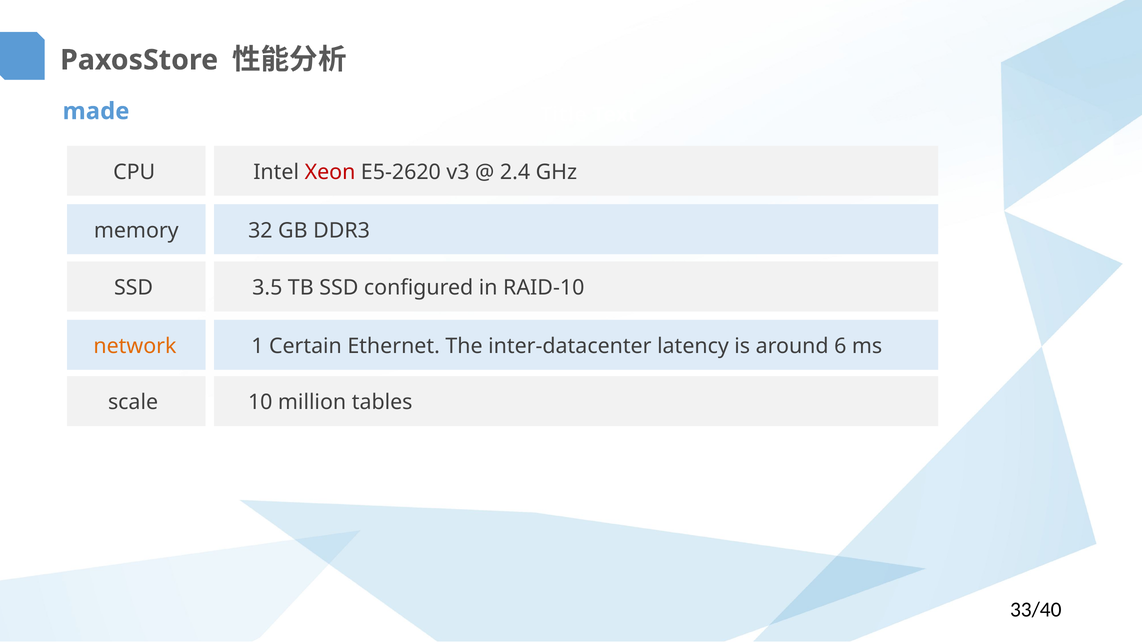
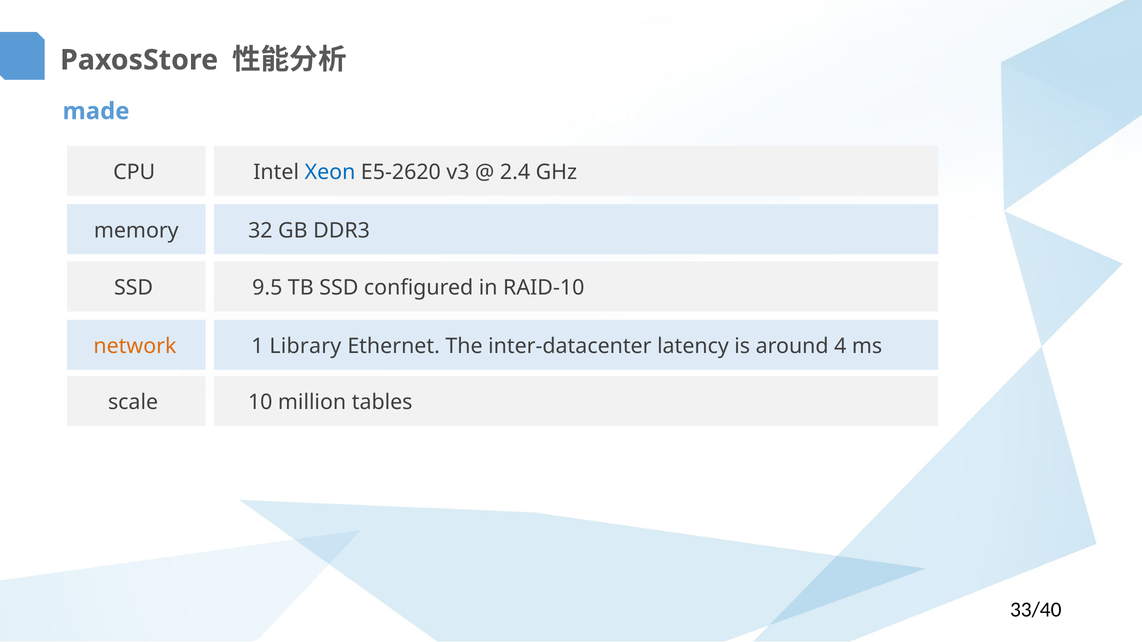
Xeon colour: red -> blue (330, 172)
3.5: 3.5 -> 9.5 (267, 288)
Certain: Certain -> Library (305, 346)
6: 6 -> 4 (840, 346)
